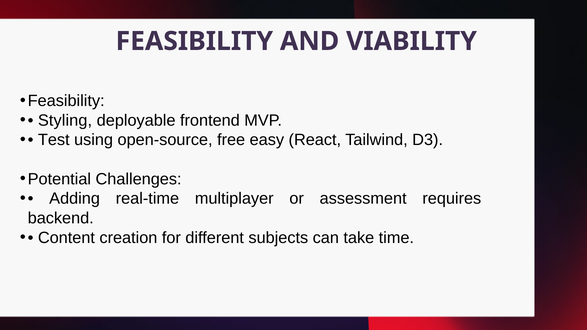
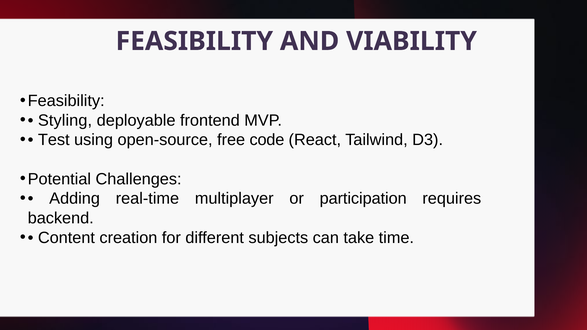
easy: easy -> code (267, 140)
assessment: assessment -> participation (363, 199)
